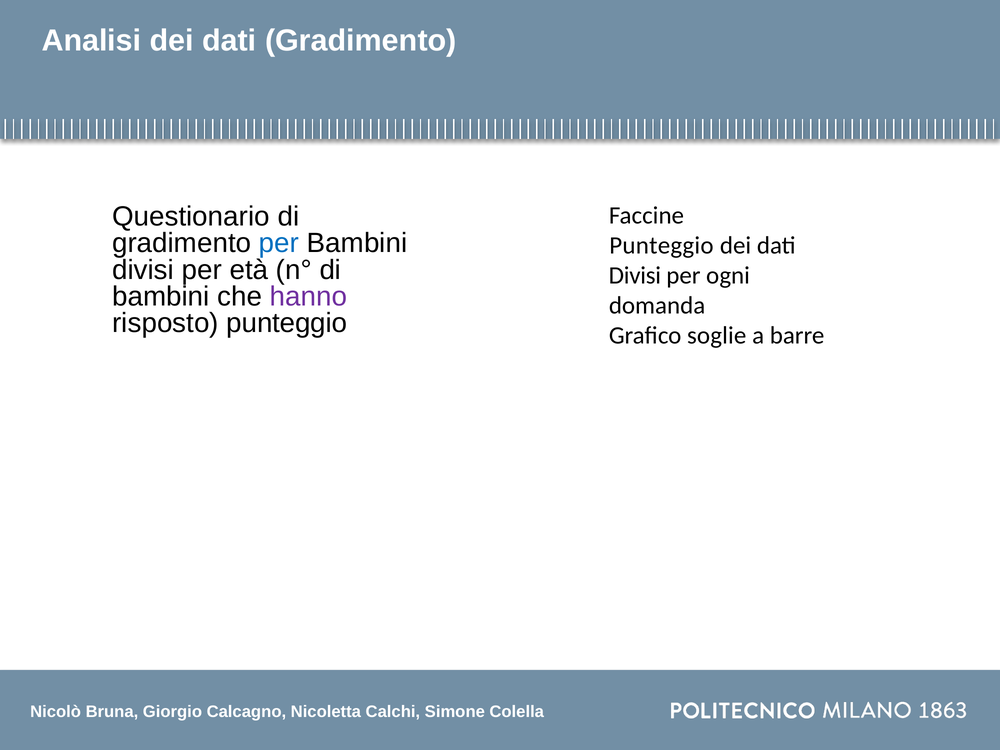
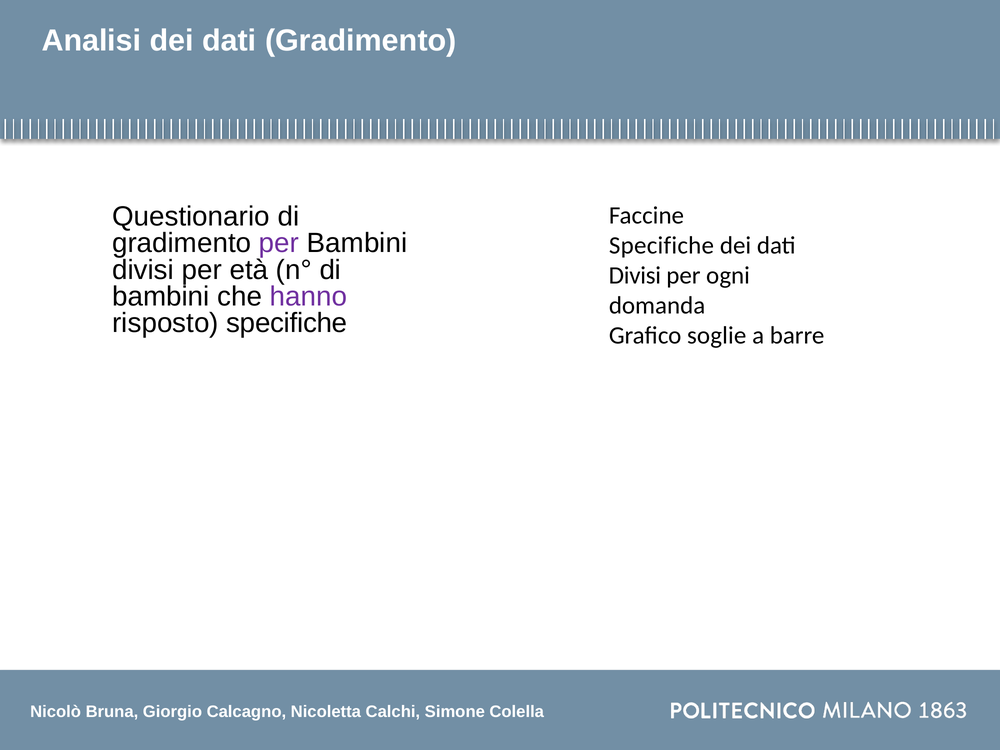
per colour: blue -> purple (279, 243)
Punteggio: Punteggio -> Specifiche (661, 246)
risposto punteggio: punteggio -> specifiche (287, 323)
